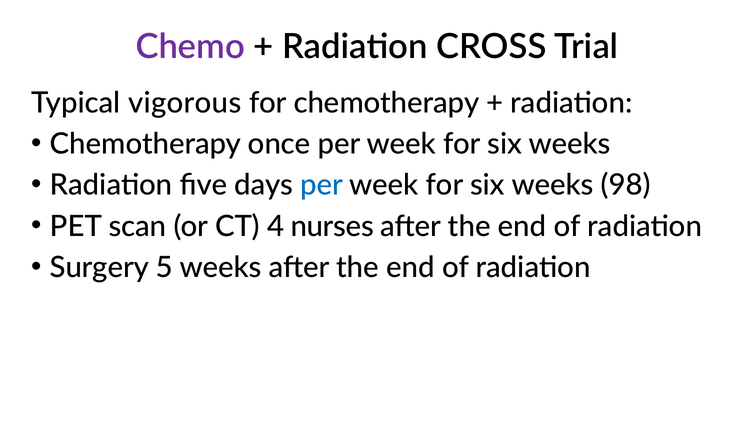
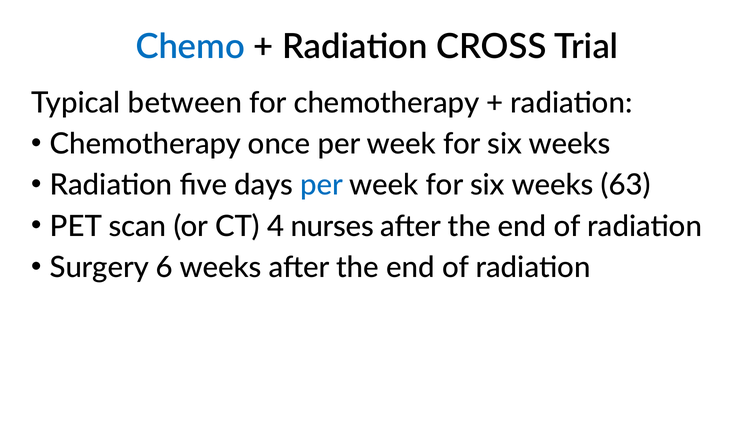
Chemo colour: purple -> blue (190, 47)
vigorous: vigorous -> between (185, 103)
98: 98 -> 63 (626, 185)
5: 5 -> 6 (164, 268)
